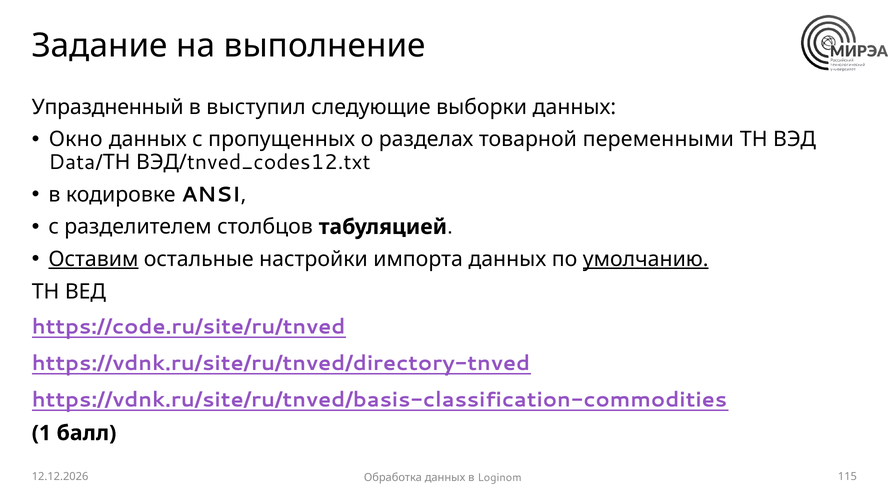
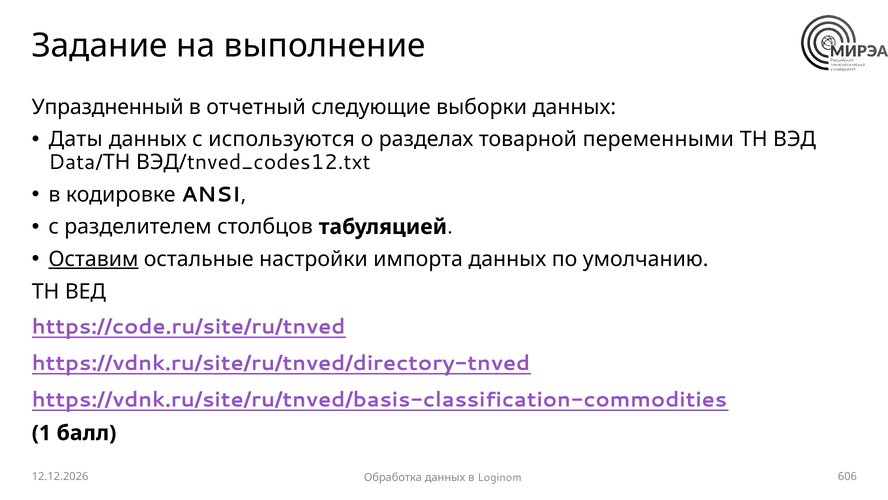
выступил: выступил -> отчетный (256, 107)
Окно: Окно -> Даты (76, 139)
пропущенных: пропущенных -> используются (282, 139)
умолчанию underline: present -> none (646, 259)
115: 115 -> 606 (847, 476)
